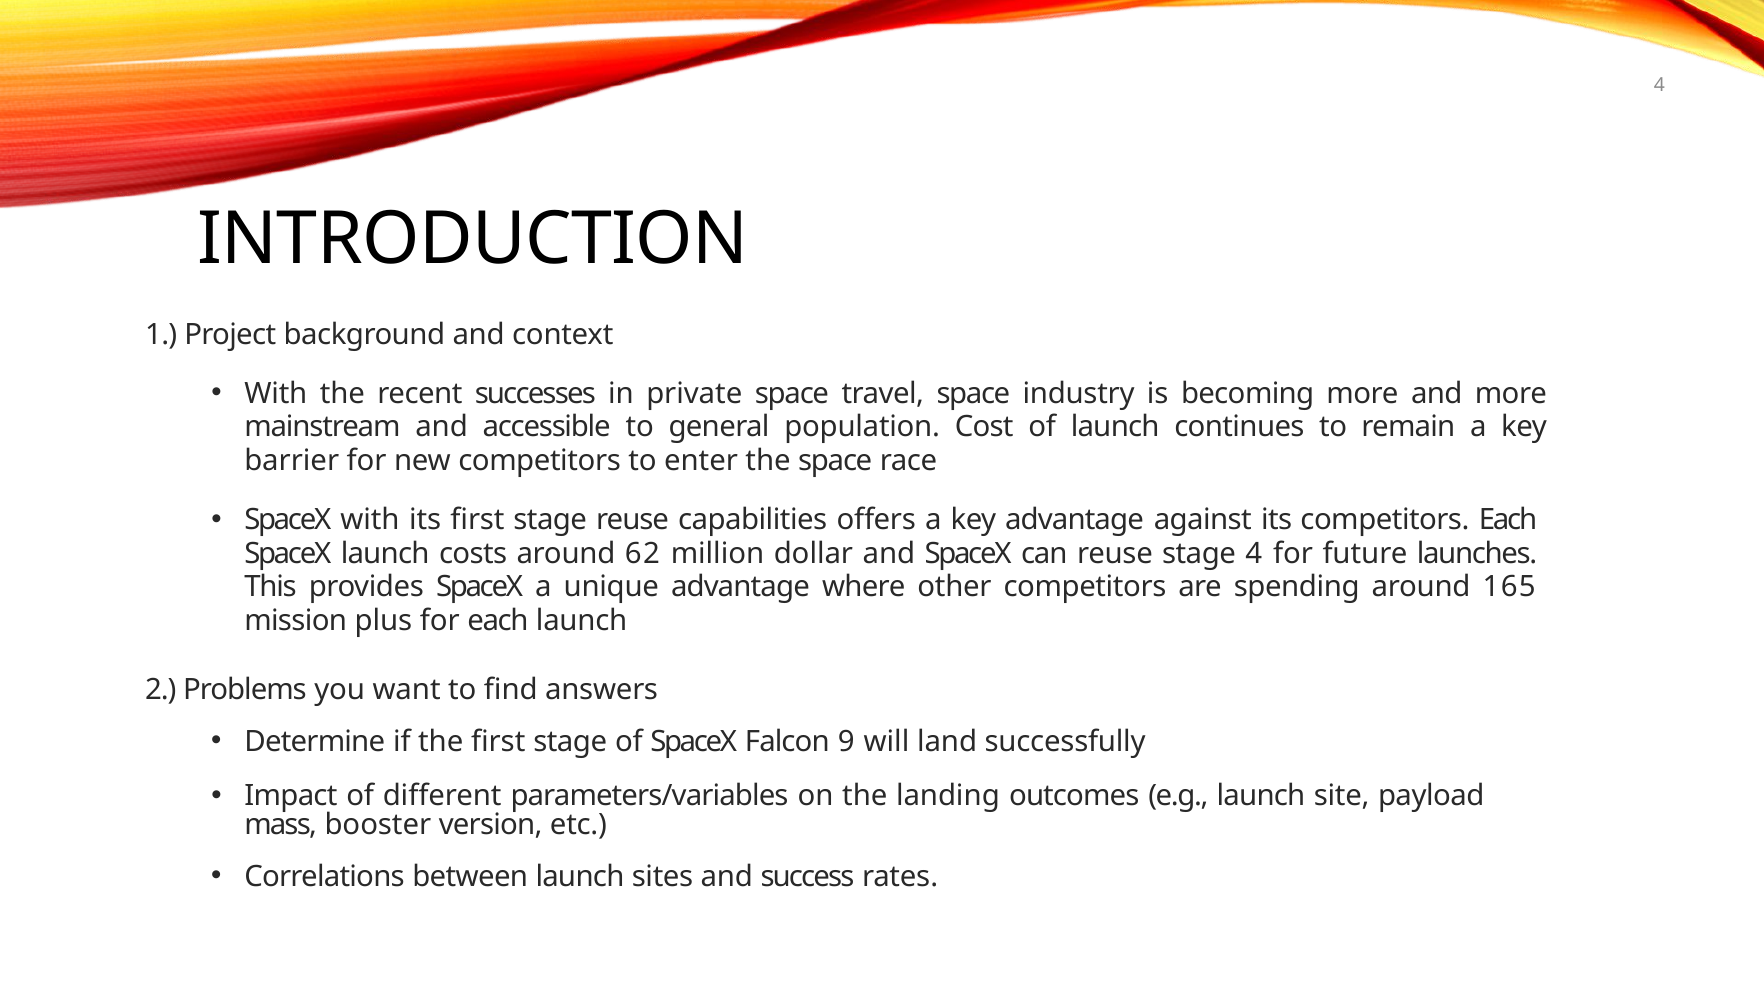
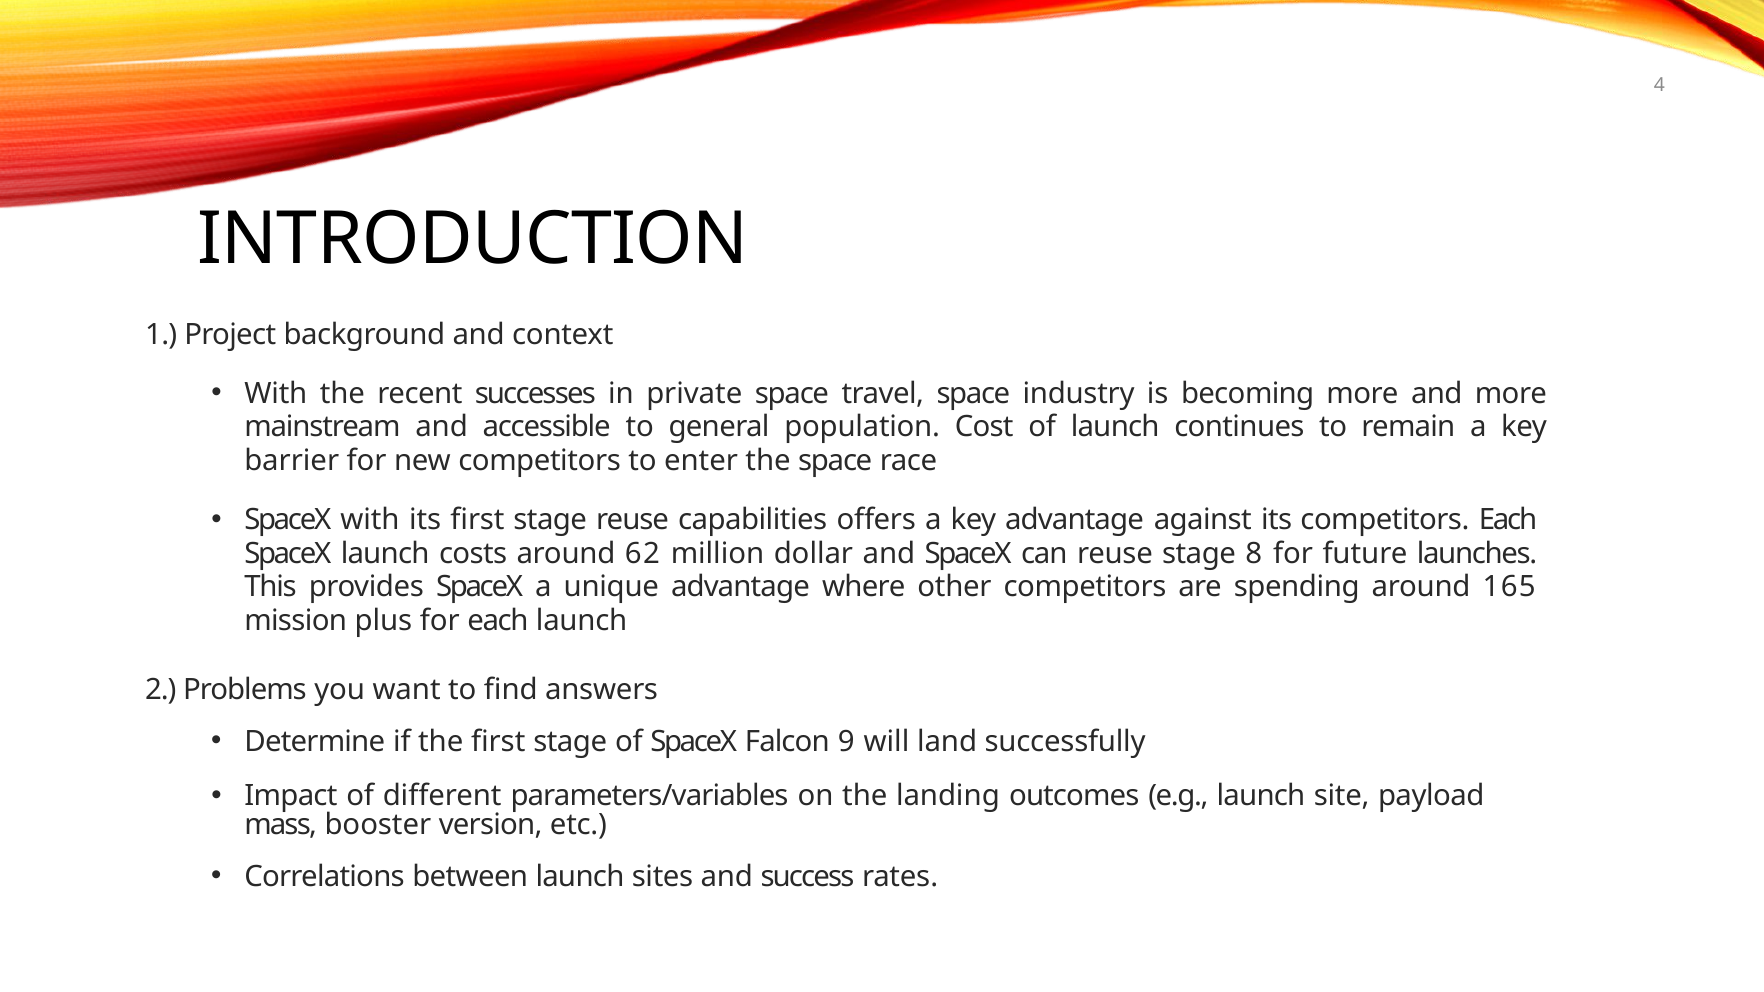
stage 4: 4 -> 8 (1254, 554)
